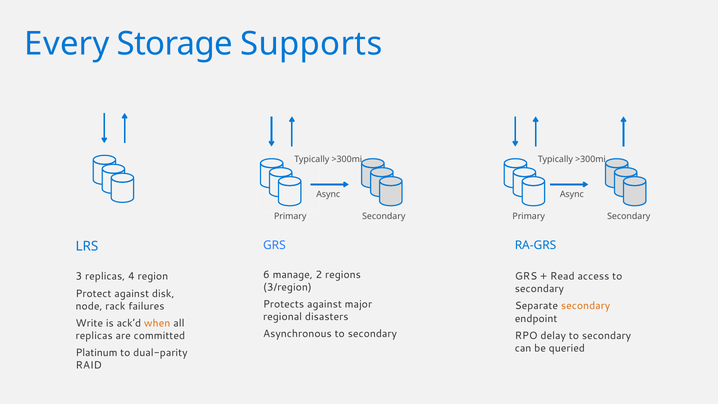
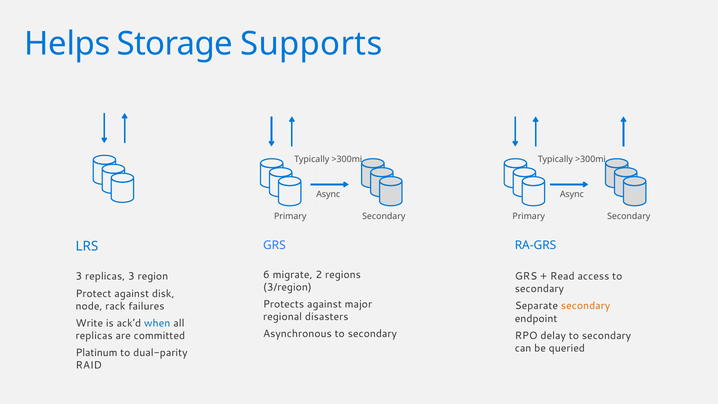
Every: Every -> Helps (67, 44)
manage: manage -> migrate (293, 275)
replicas 4: 4 -> 3 (131, 276)
when colour: orange -> blue (157, 323)
